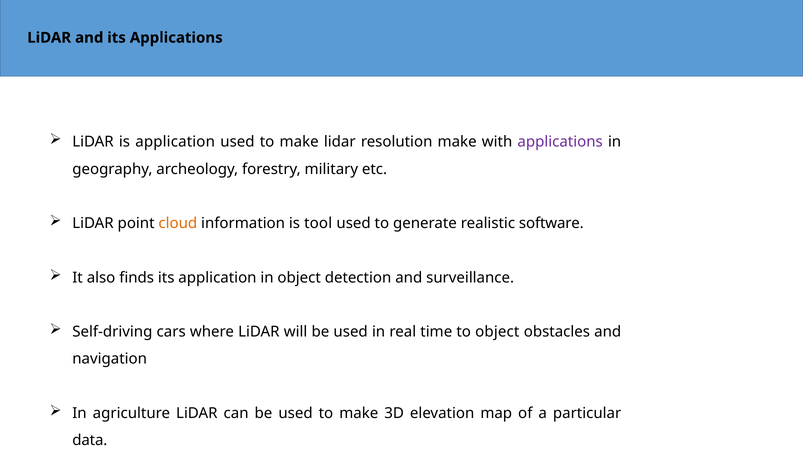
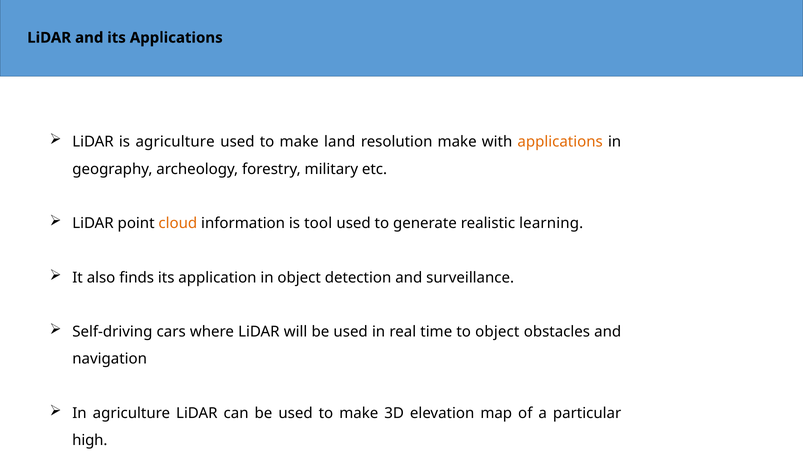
is application: application -> agriculture (175, 142)
make lidar: lidar -> land (340, 142)
applications colour: purple -> orange (560, 142)
software: software -> learning (551, 223)
data: data -> high (90, 440)
